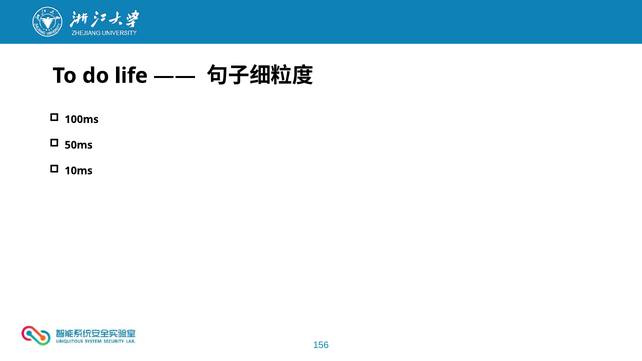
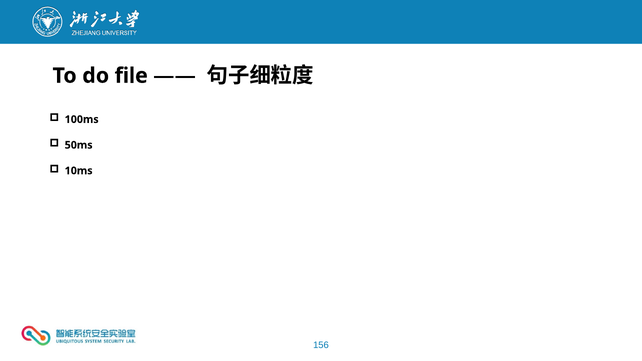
life: life -> file (131, 76)
